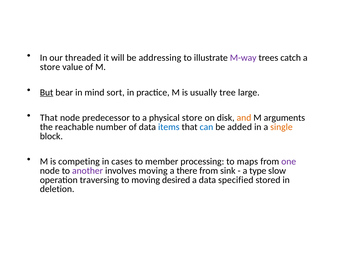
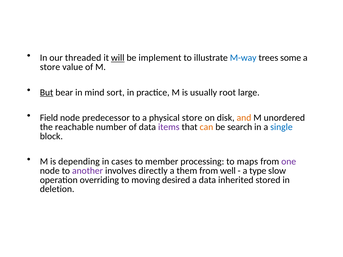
will underline: none -> present (118, 58)
addressing: addressing -> implement (160, 58)
M-way colour: purple -> blue (243, 58)
catch: catch -> some (291, 58)
tree: tree -> root (228, 93)
That: That -> Field (49, 118)
arguments: arguments -> unordered (284, 118)
items colour: blue -> purple (169, 127)
can colour: blue -> orange (206, 127)
added: added -> search (240, 127)
single colour: orange -> blue (281, 127)
competing: competing -> depending (79, 162)
involves moving: moving -> directly (153, 171)
there: there -> them (187, 171)
sink: sink -> well (228, 171)
traversing: traversing -> overriding (99, 180)
specified: specified -> inherited (236, 180)
